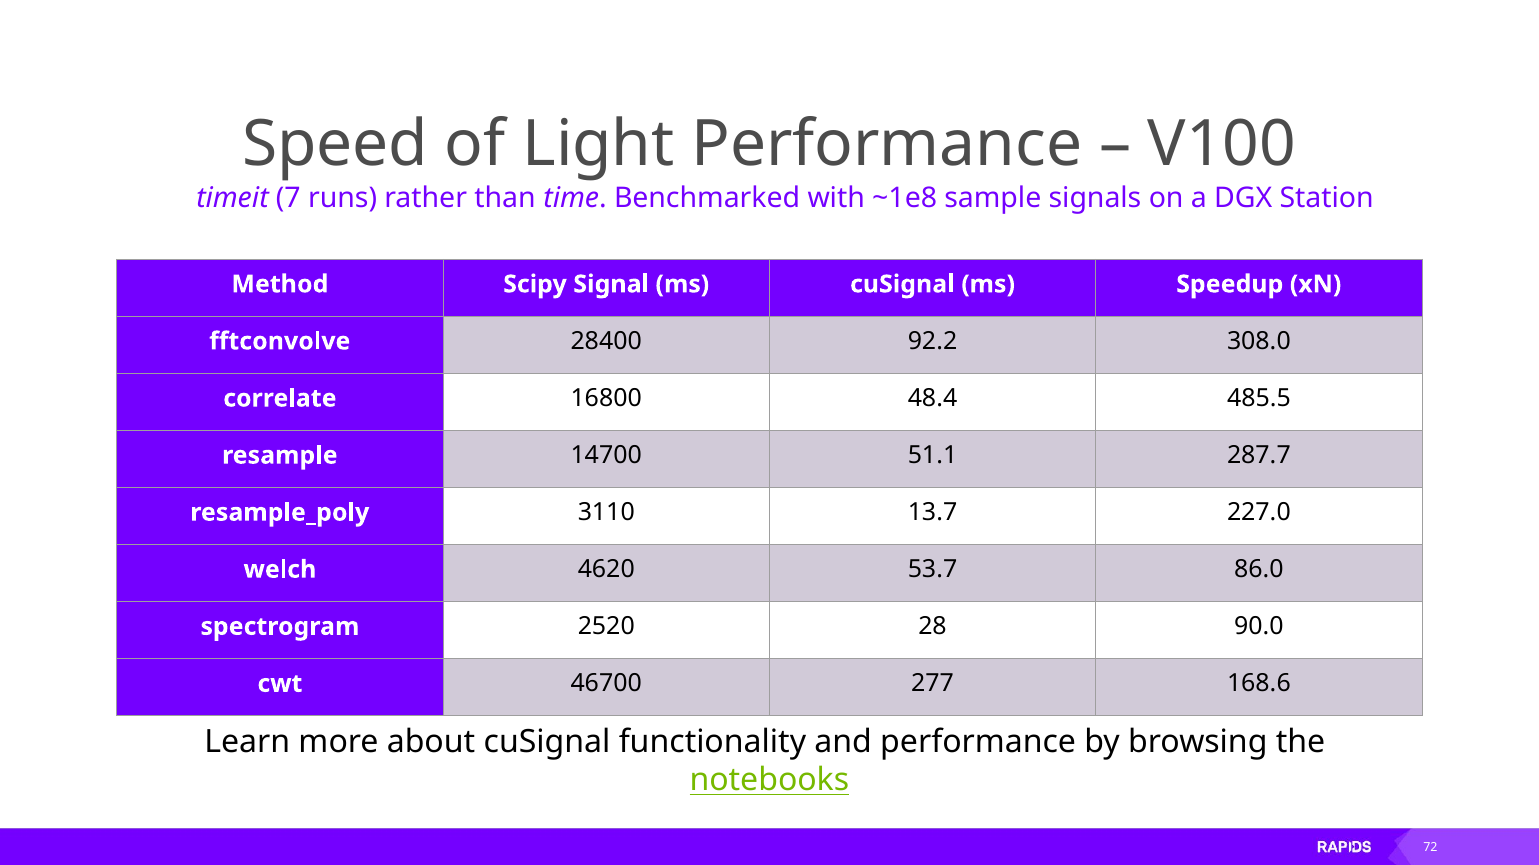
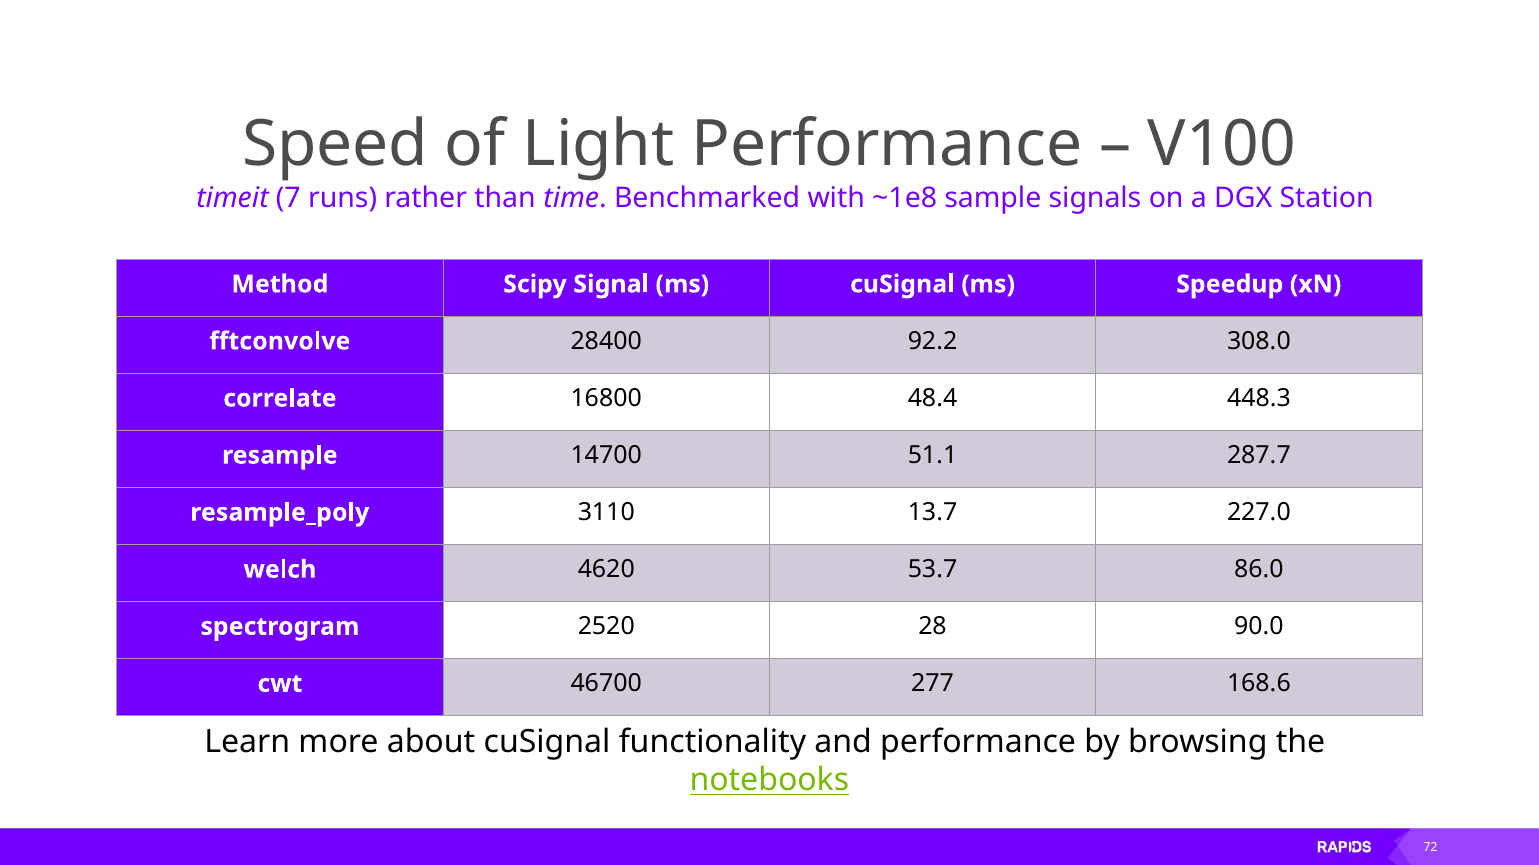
485.5: 485.5 -> 448.3 (1259, 399)
